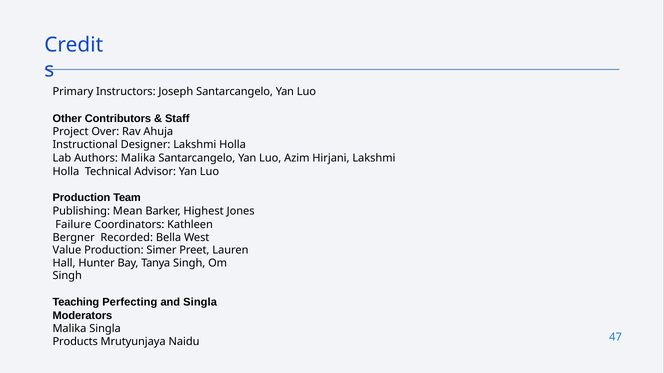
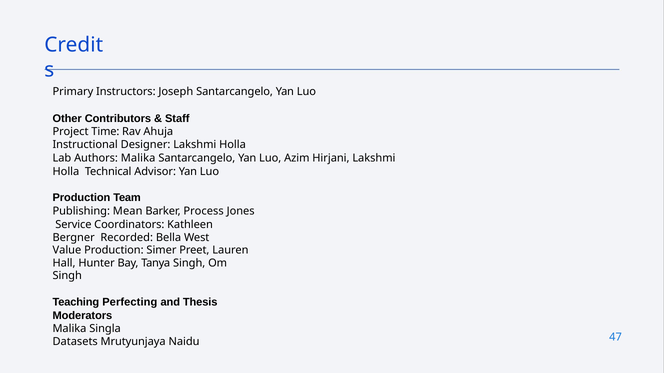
Over: Over -> Time (105, 132)
Highest: Highest -> Process (204, 212)
Failure: Failure -> Service (73, 225)
and Singla: Singla -> Thesis (200, 303)
Products: Products -> Datasets (75, 342)
